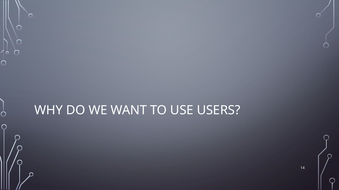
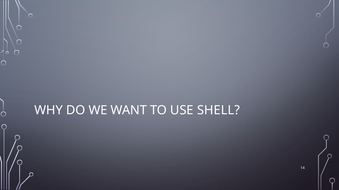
USERS: USERS -> SHELL (218, 111)
